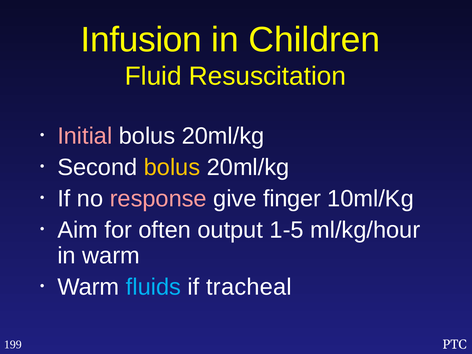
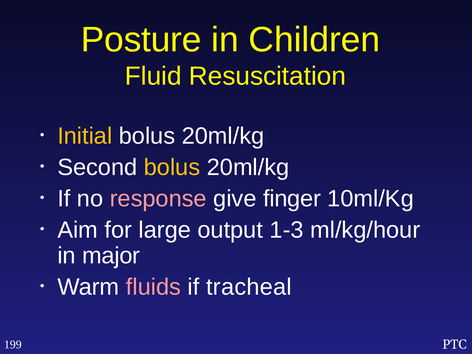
Infusion: Infusion -> Posture (141, 40)
Initial colour: pink -> yellow (85, 136)
often: often -> large (165, 230)
1-5: 1-5 -> 1-3 (287, 230)
in warm: warm -> major (111, 256)
fluids colour: light blue -> pink (153, 287)
